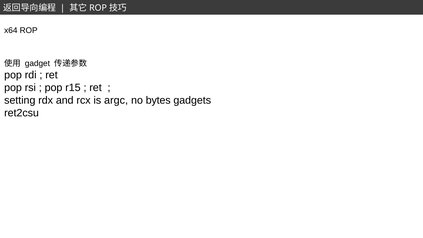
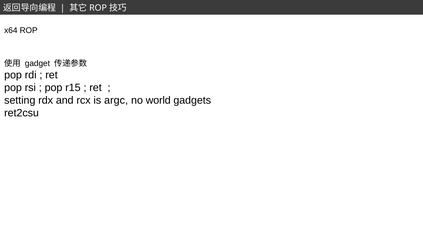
bytes: bytes -> world (158, 100)
